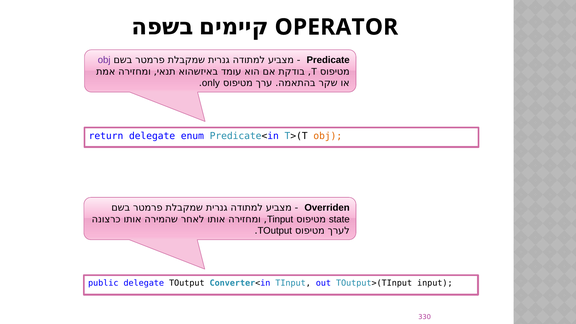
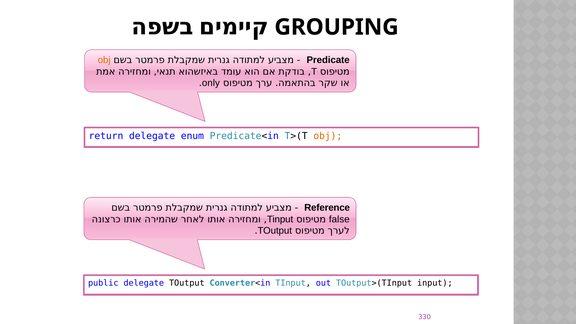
OPERATOR: OPERATOR -> GROUPING (337, 27)
obj colour: purple -> orange (104, 60)
Overriden: Overriden -> Reference (327, 208)
state: state -> false (339, 219)
